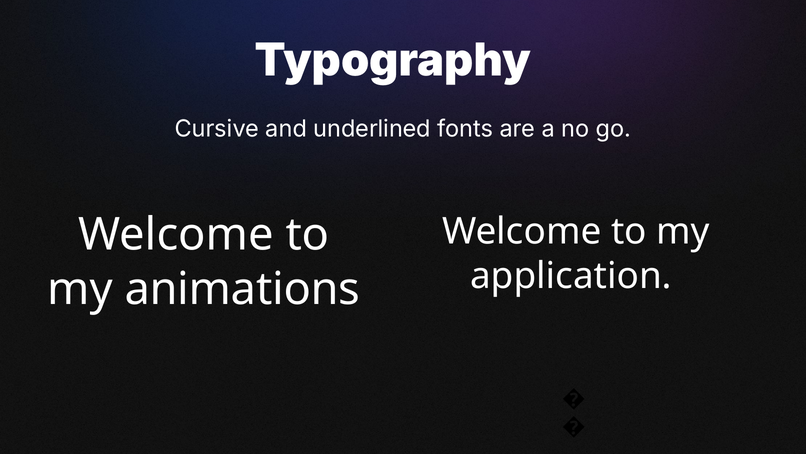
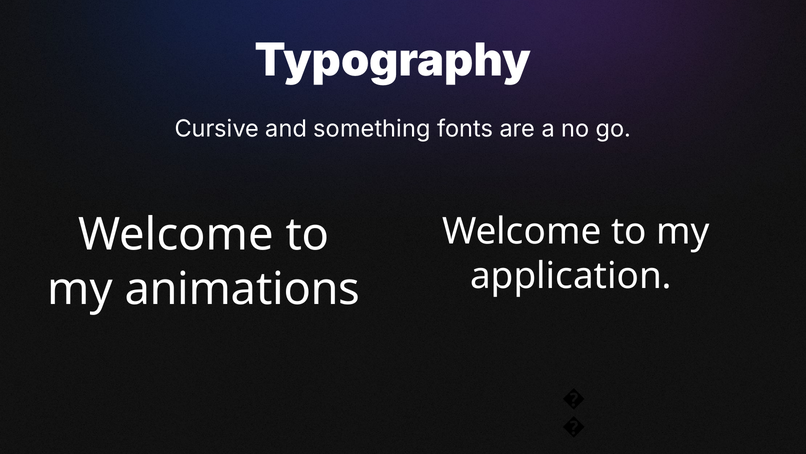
underlined: underlined -> something (372, 129)
